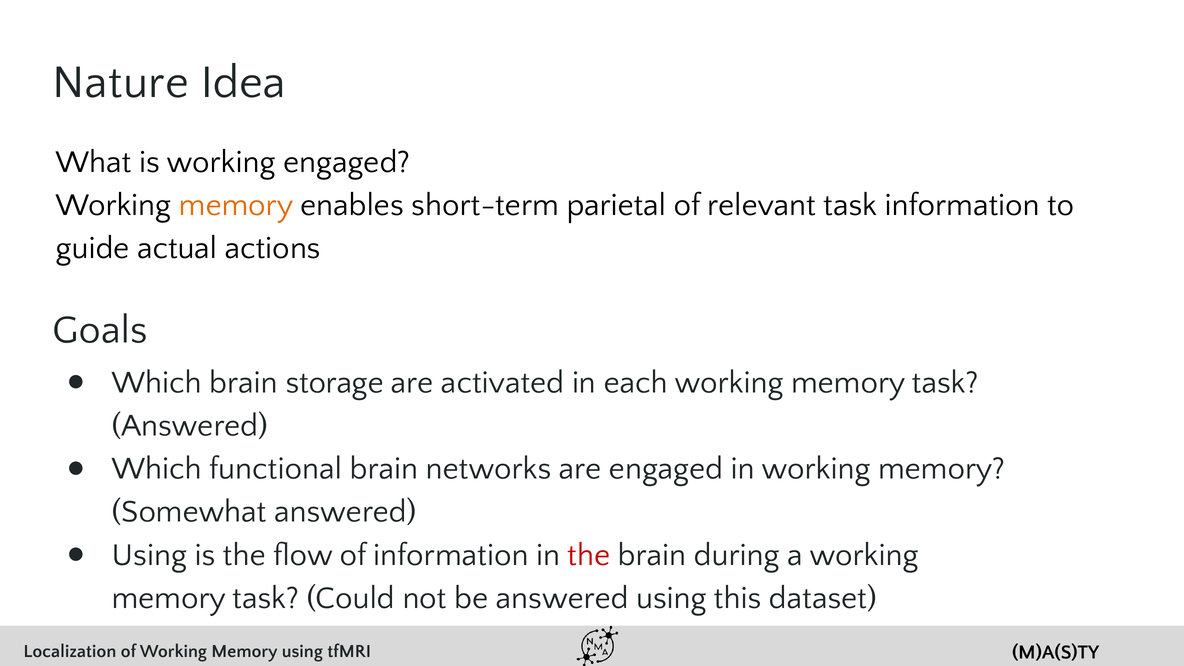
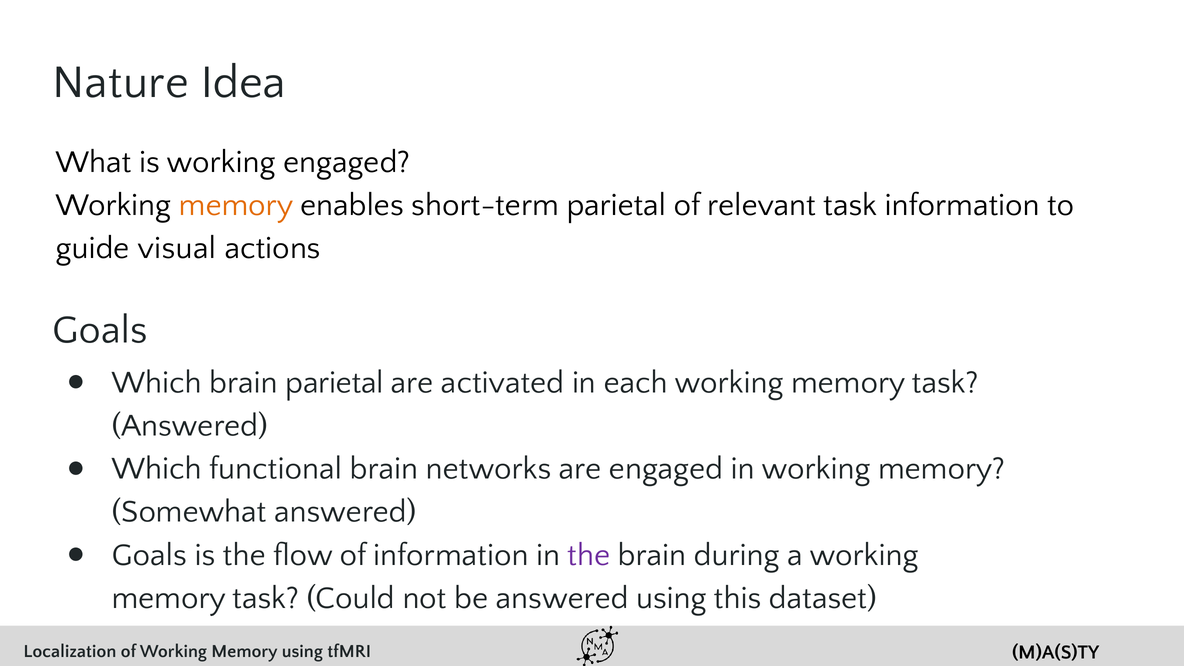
actual: actual -> visual (177, 248)
brain storage: storage -> parietal (335, 382)
Using: Using -> Goals (149, 555)
the colour: red -> purple (589, 555)
